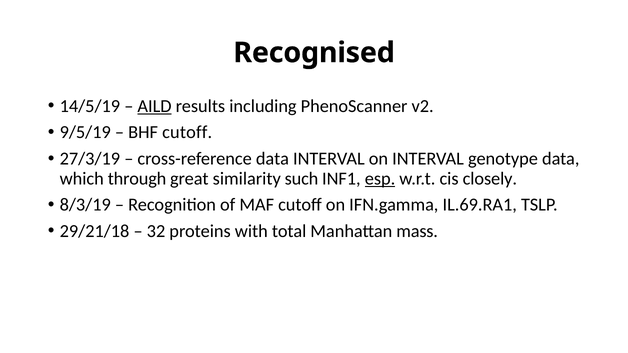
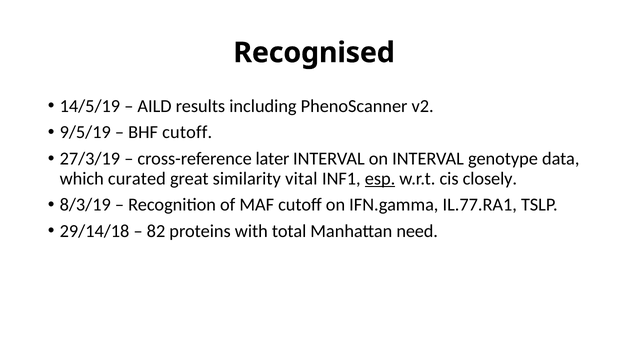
AILD underline: present -> none (155, 106)
cross-reference data: data -> later (273, 159)
through: through -> curated (137, 179)
such: such -> vital (301, 179)
IL.69.RA1: IL.69.RA1 -> IL.77.RA1 (480, 205)
29/21/18: 29/21/18 -> 29/14/18 (95, 231)
32: 32 -> 82 (156, 231)
mass: mass -> need (417, 231)
